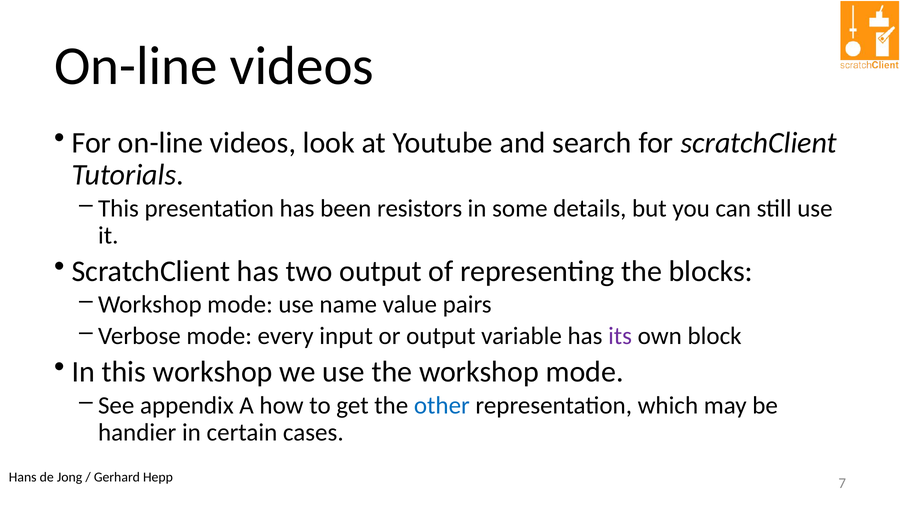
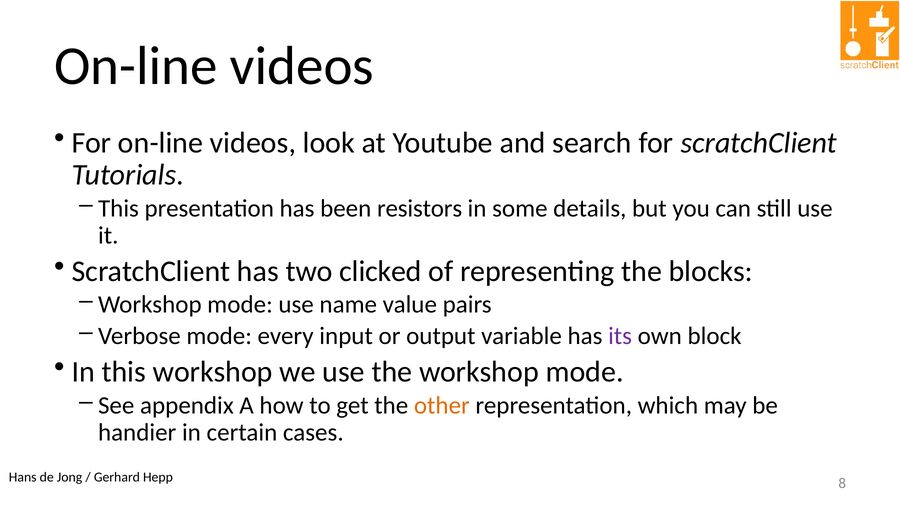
two output: output -> clicked (381, 271)
other colour: blue -> orange (442, 406)
7: 7 -> 8 (842, 484)
